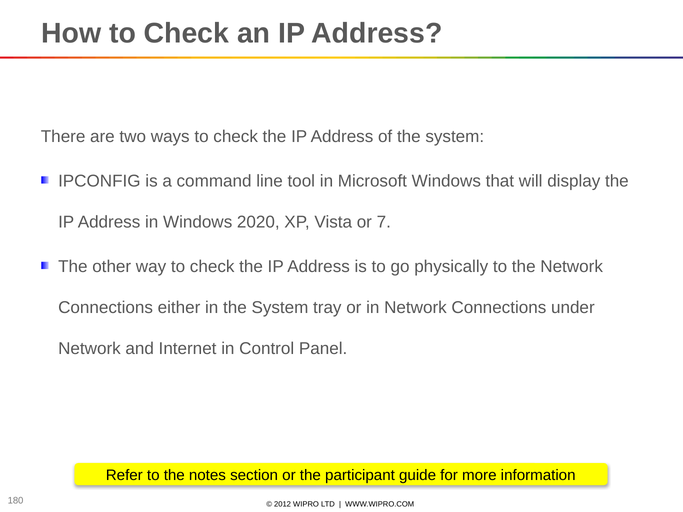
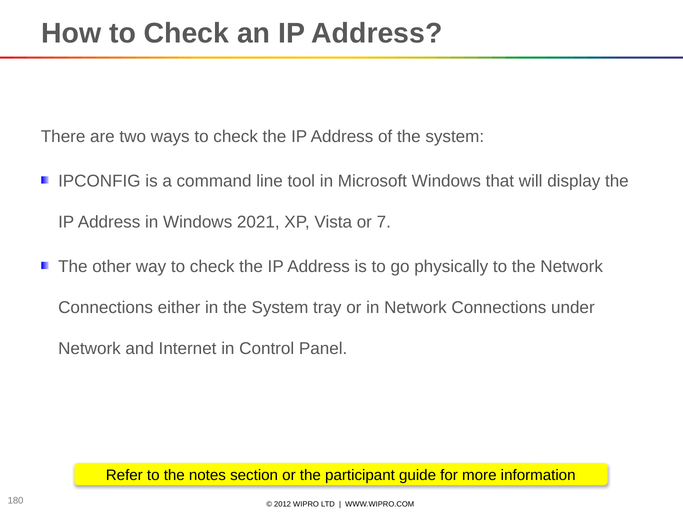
2020: 2020 -> 2021 (258, 222)
